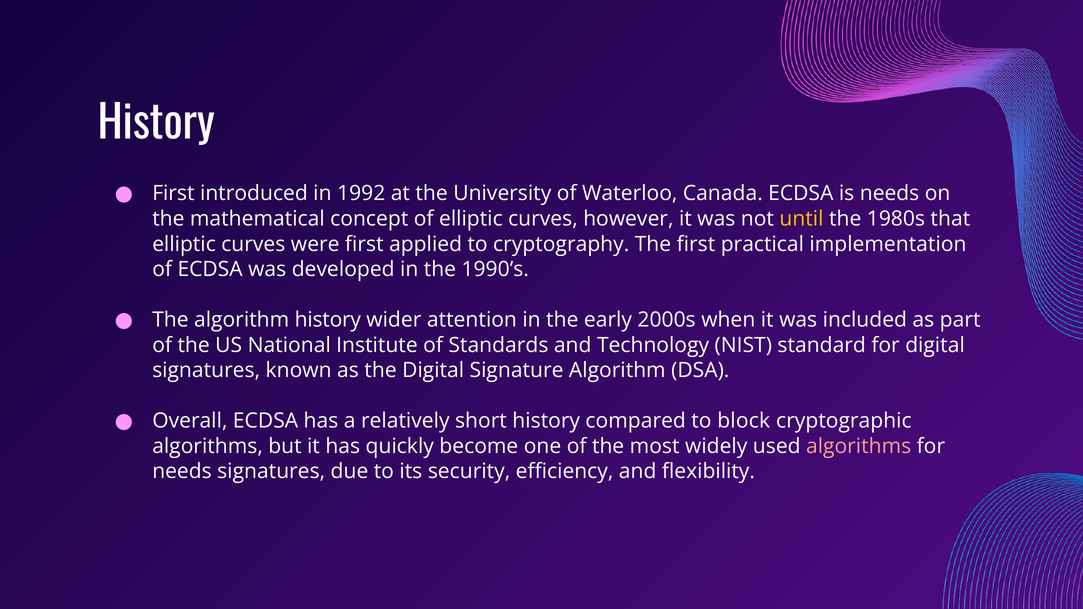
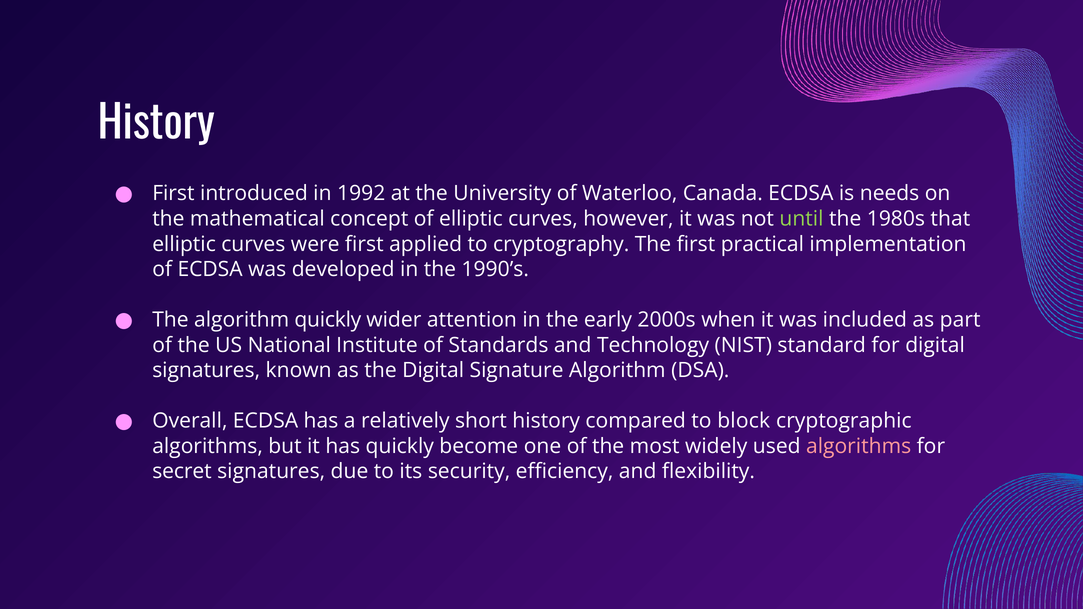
until colour: yellow -> light green (801, 219)
algorithm history: history -> quickly (328, 320)
needs: needs -> secret (182, 472)
